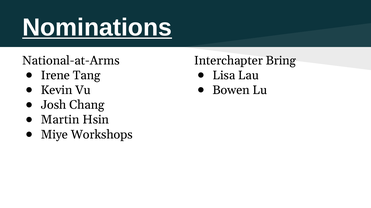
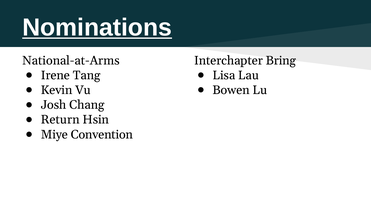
Martin: Martin -> Return (60, 120)
Workshops: Workshops -> Convention (102, 135)
